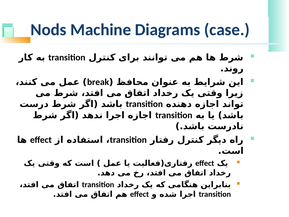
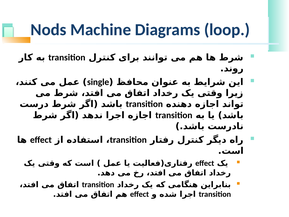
case: case -> loop (227, 30)
break: break -> single (98, 82)
